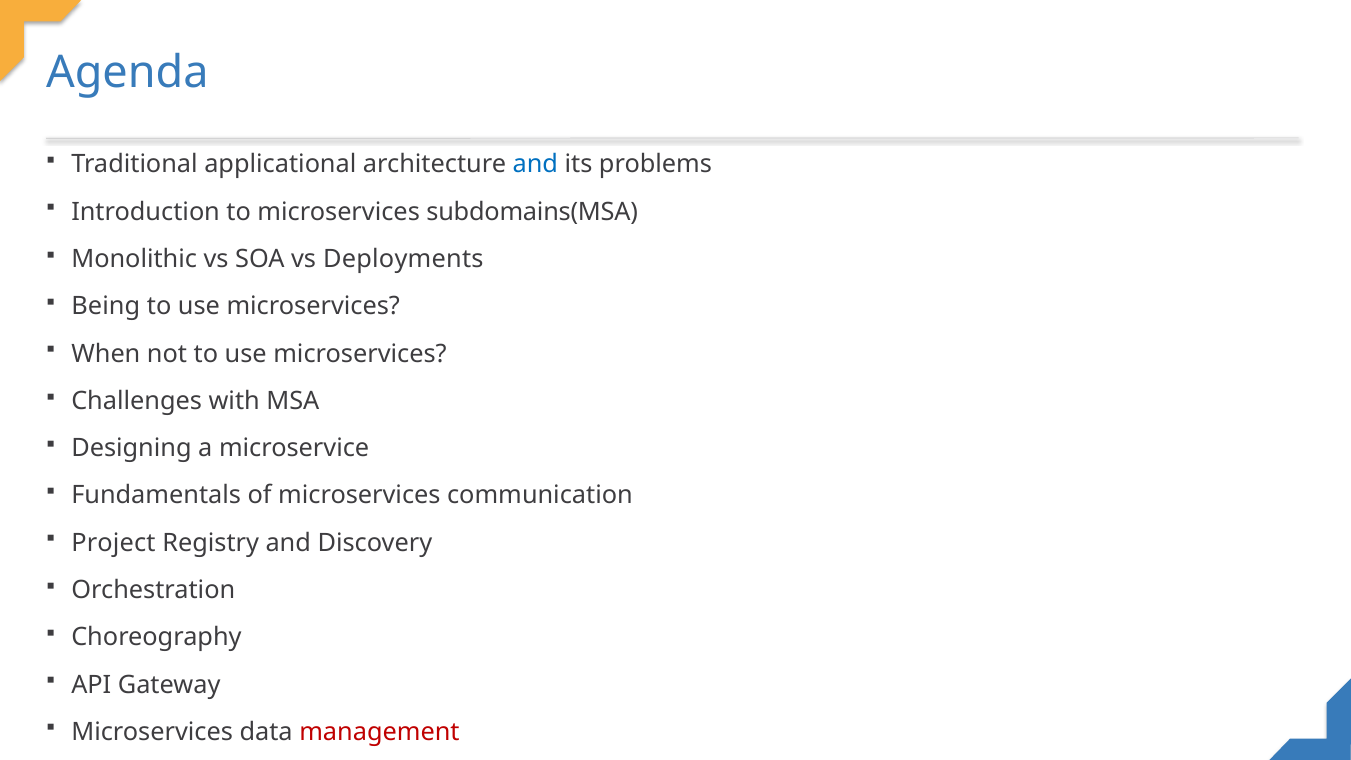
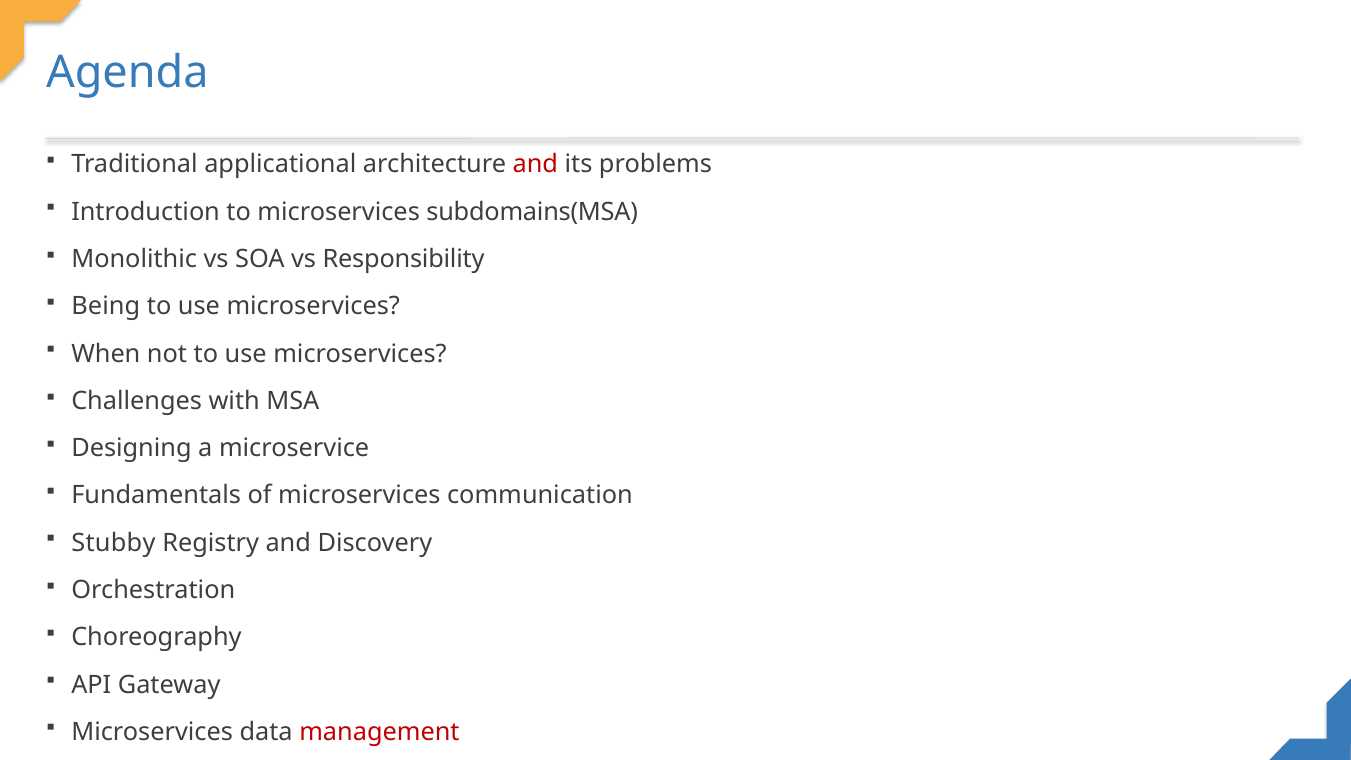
and colour: blue -> red (535, 165)
Deployments: Deployments -> Responsibility (404, 259)
Project: Project -> Stubby (113, 543)
